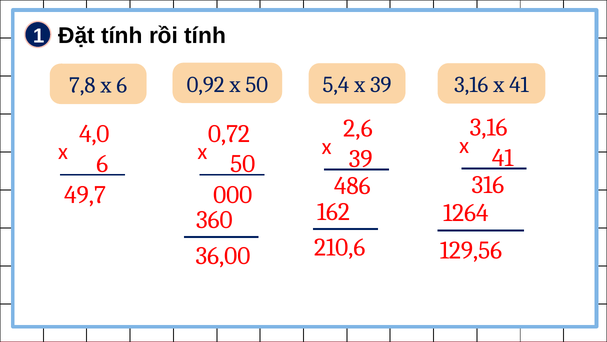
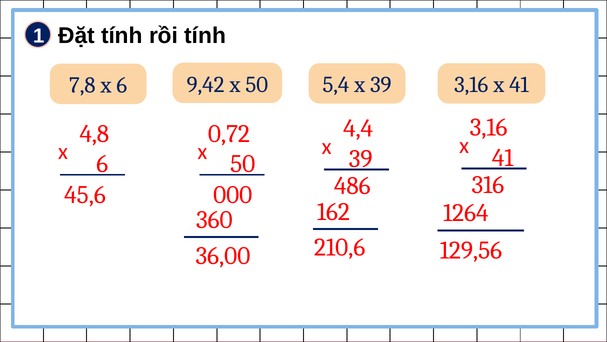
0,92: 0,92 -> 9,42 (206, 84)
2,6: 2,6 -> 4,4 (358, 128)
4,0: 4,0 -> 4,8 (94, 133)
49,7: 49,7 -> 45,6 (85, 195)
